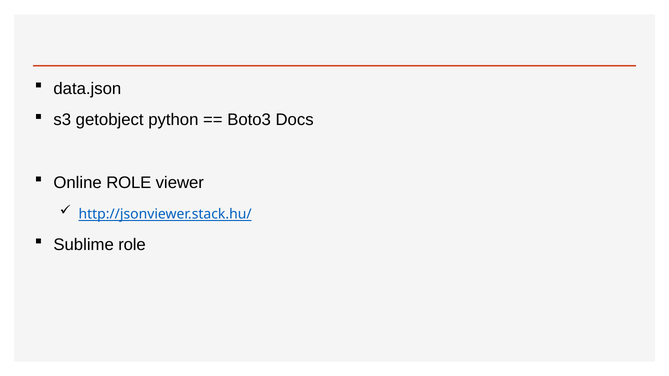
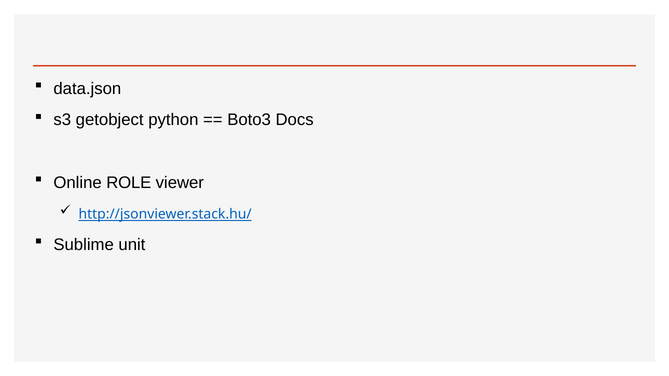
Sublime role: role -> unit (132, 245)
